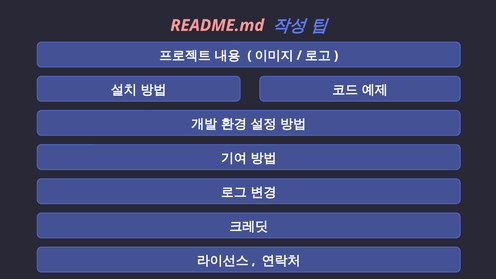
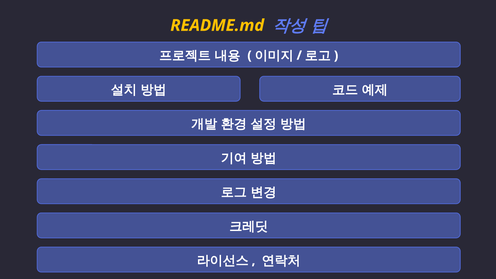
README.md colour: pink -> yellow (217, 25)
